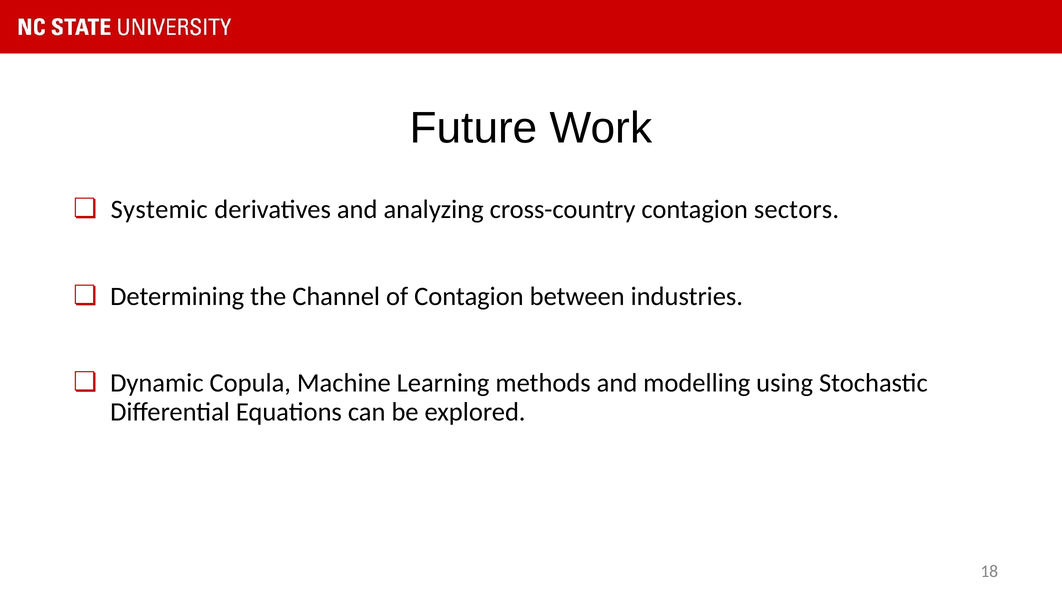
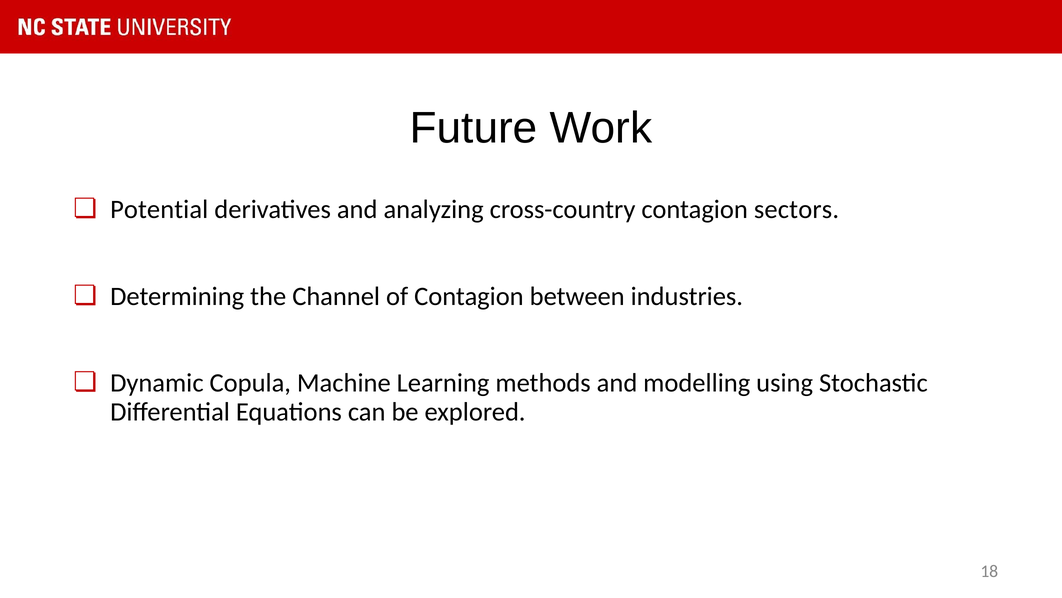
Systemic: Systemic -> Potential (159, 209)
